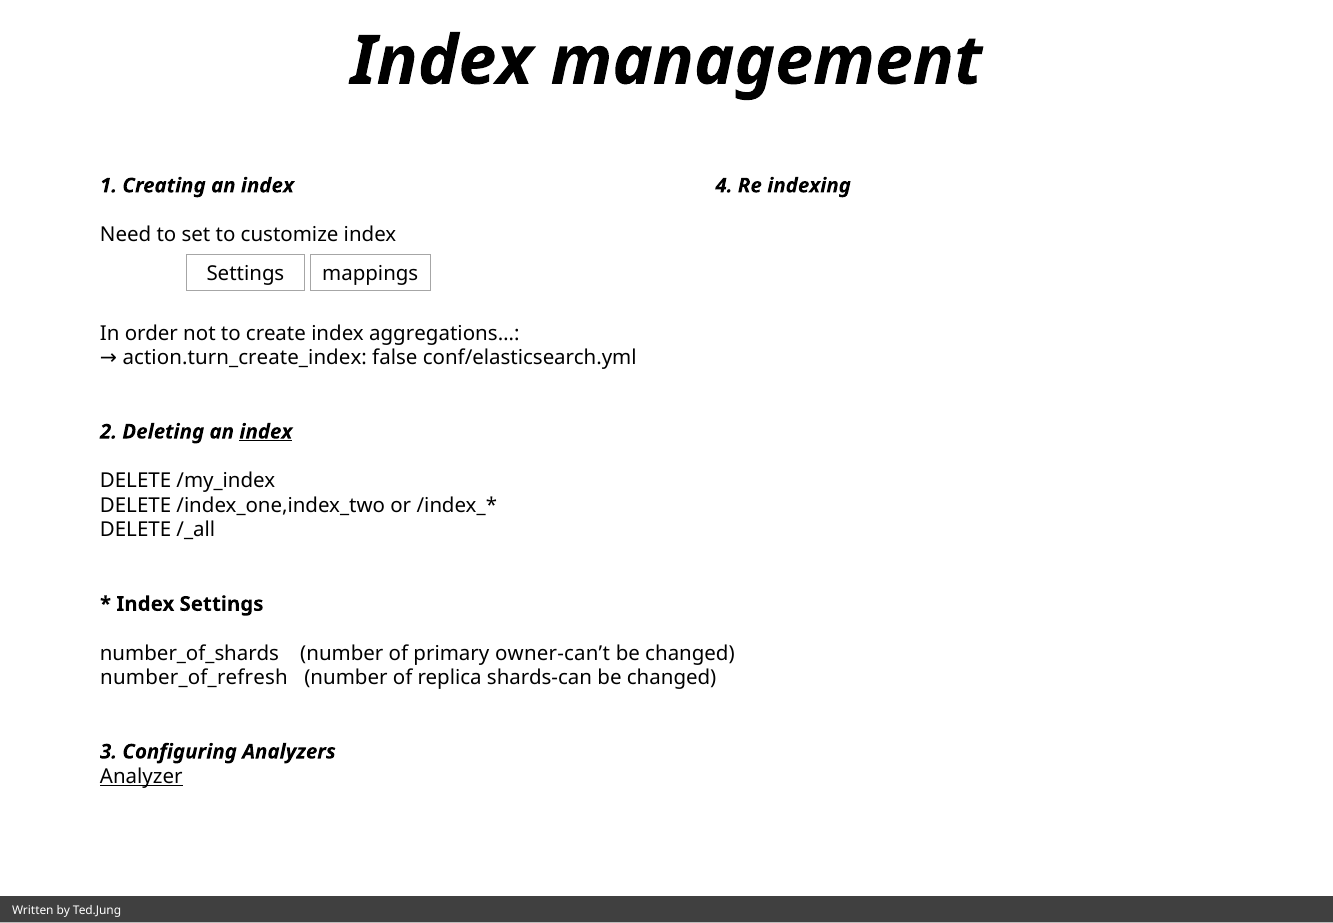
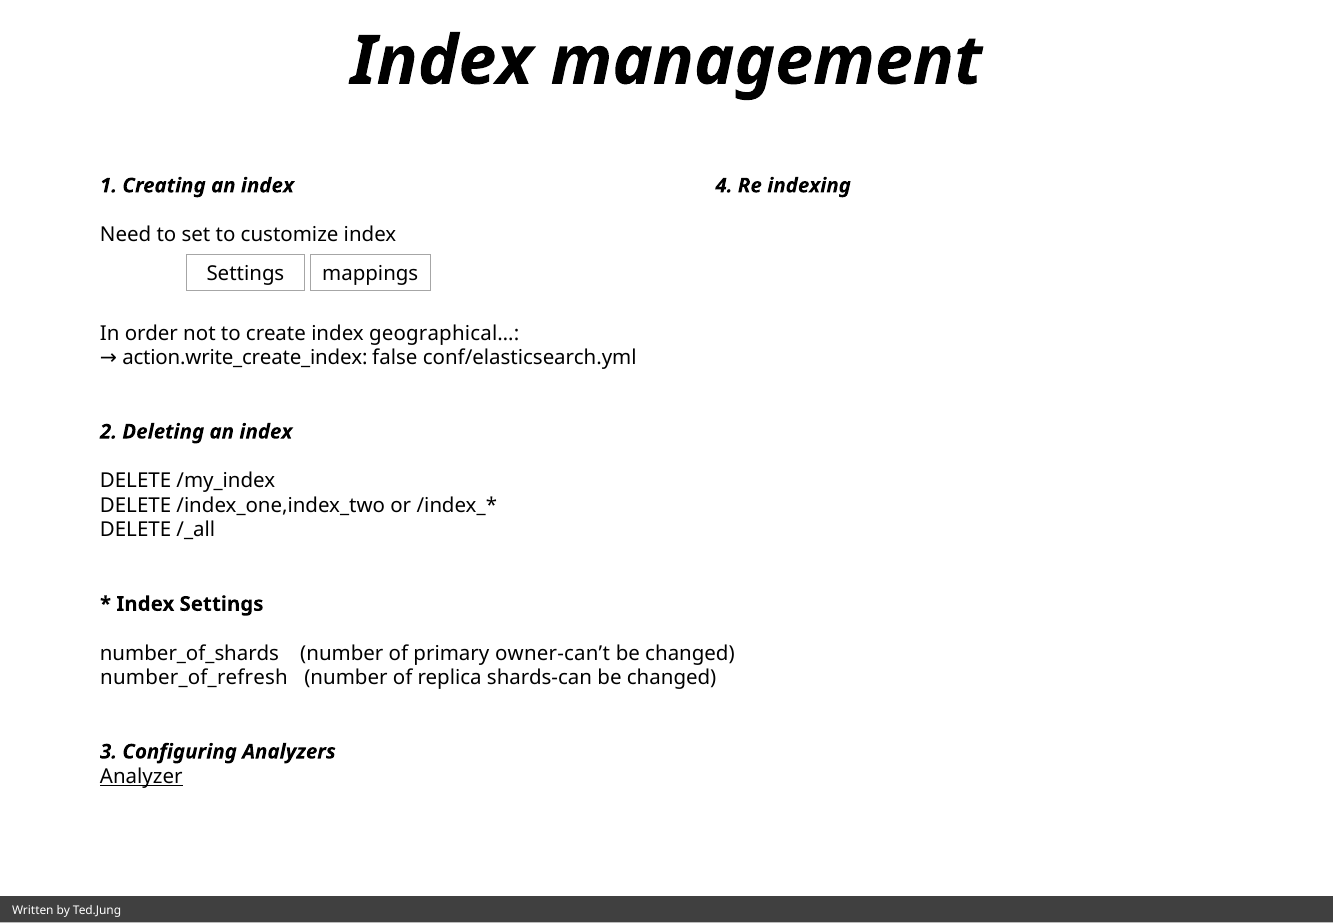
aggregations…: aggregations… -> geographical… (444, 333)
action.turn_create_index: action.turn_create_index -> action.write_create_index (245, 358)
index underline: present -> none (266, 432)
